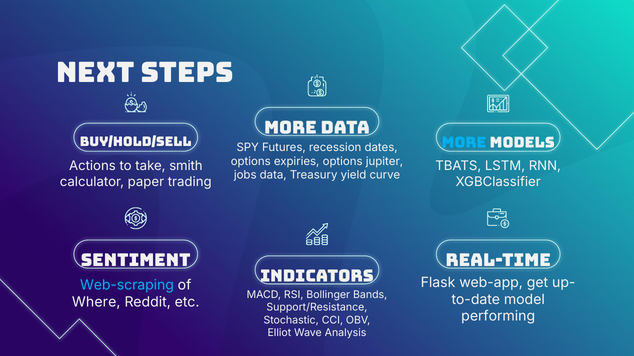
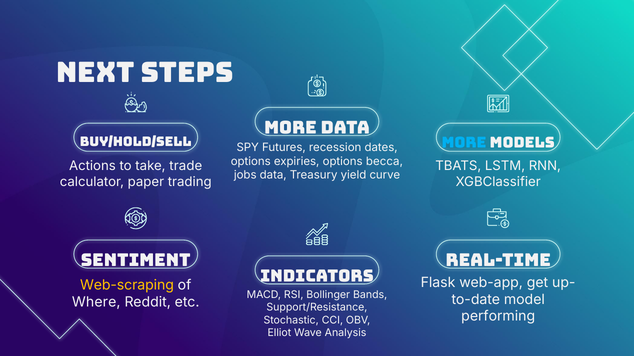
jupiter: jupiter -> becca (384, 162)
smith: smith -> trade (186, 166)
Web-scraping colour: light blue -> yellow (127, 286)
